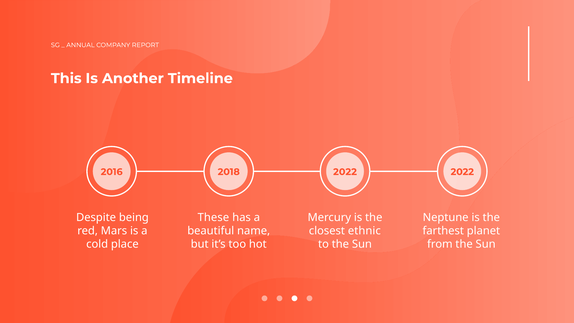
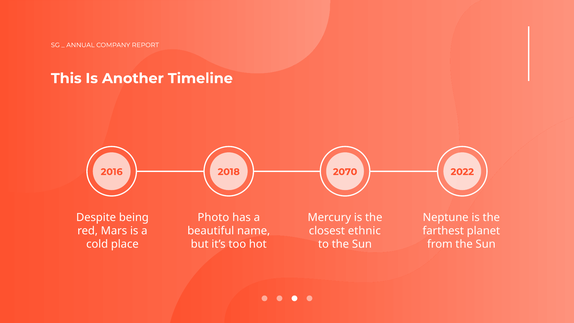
2016 2022: 2022 -> 2070 (345, 172)
These: These -> Photo (213, 217)
